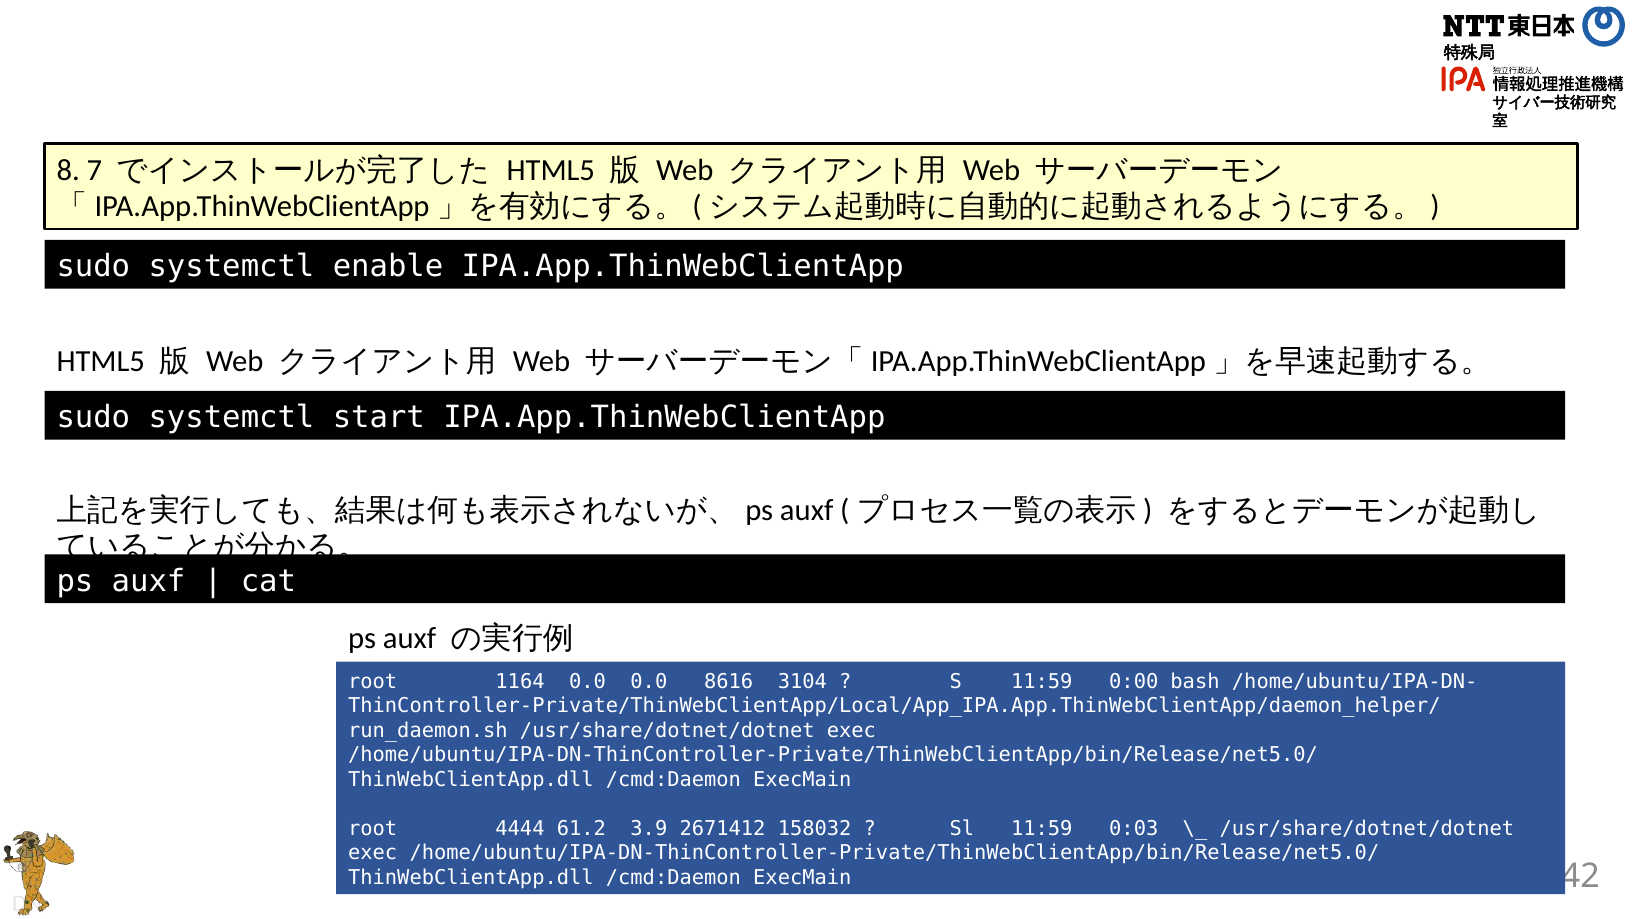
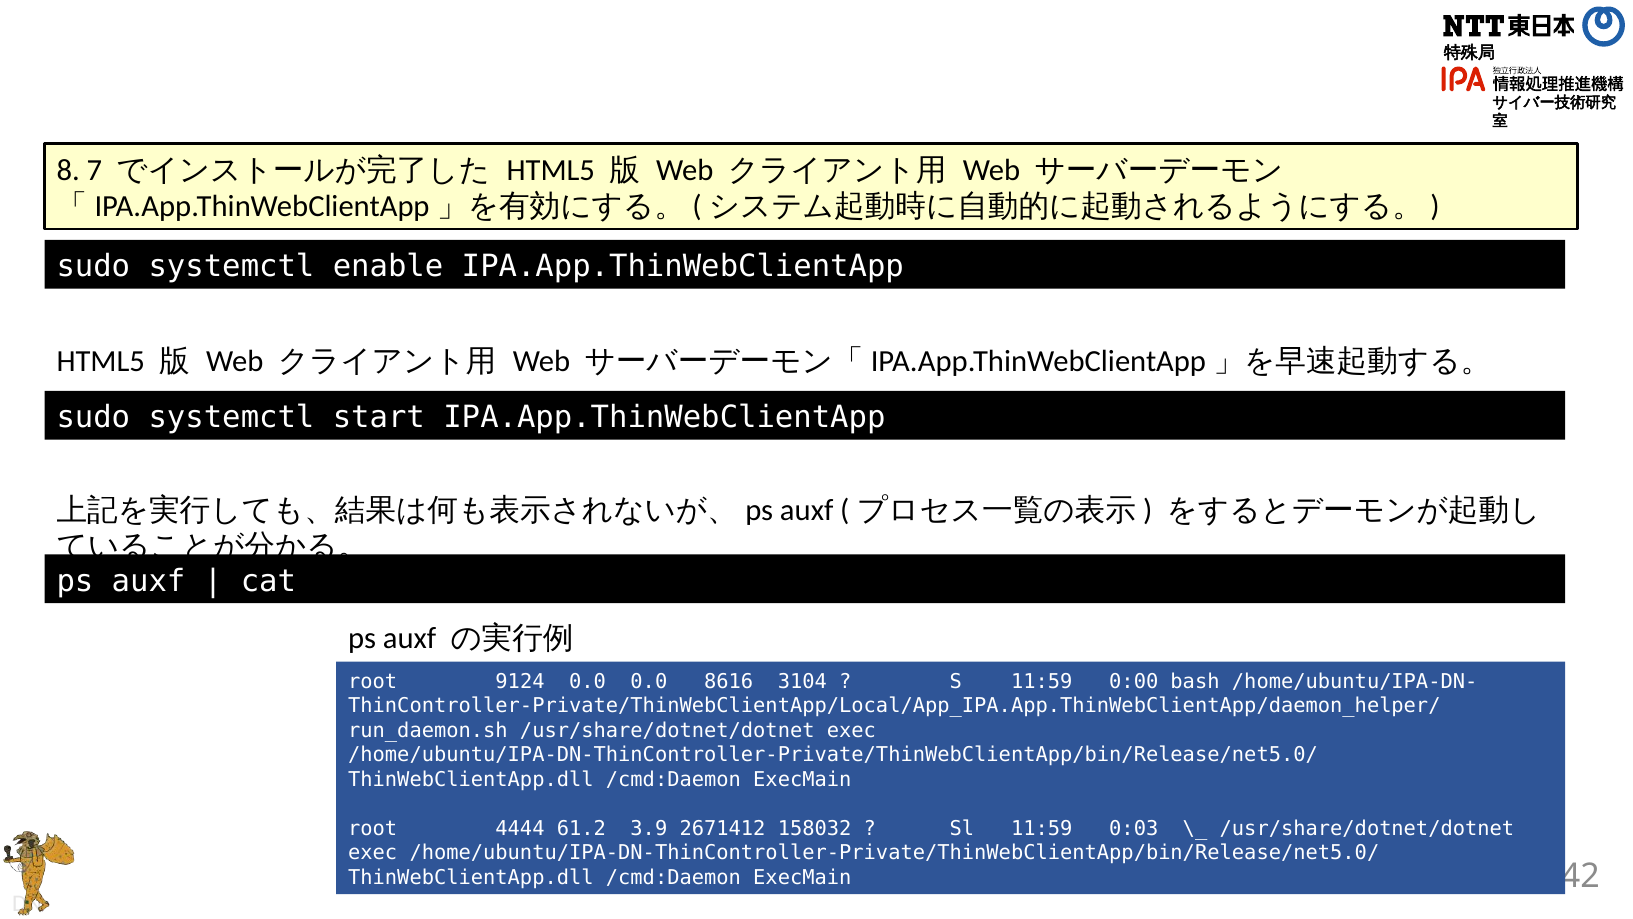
1164: 1164 -> 9124 (520, 681)
